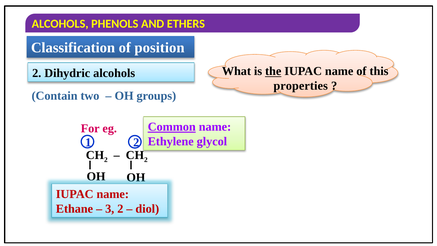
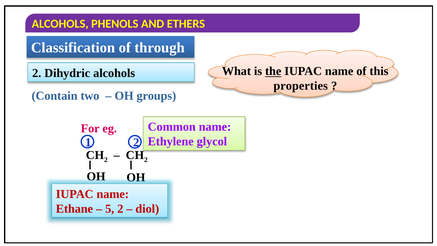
position: position -> through (160, 48)
Common underline: present -> none (172, 127)
3: 3 -> 5 (110, 209)
